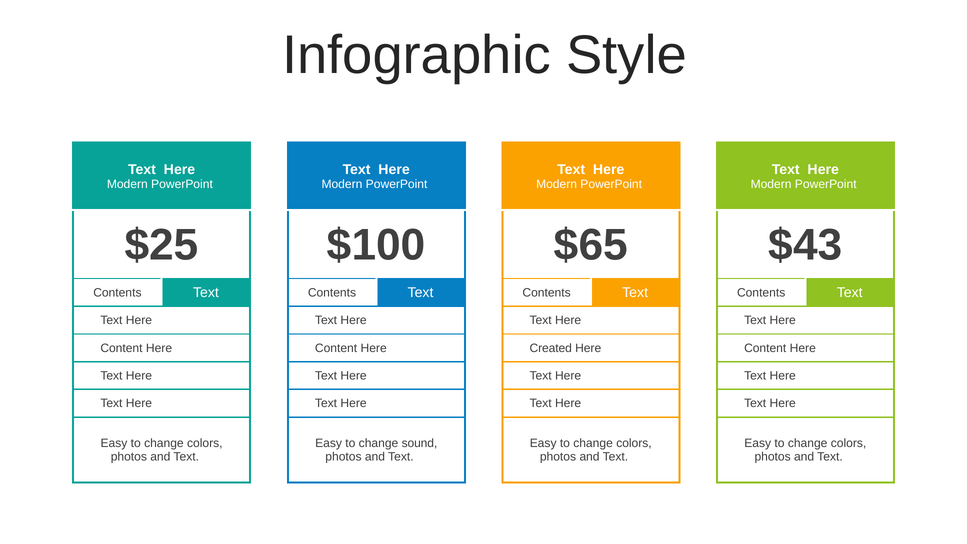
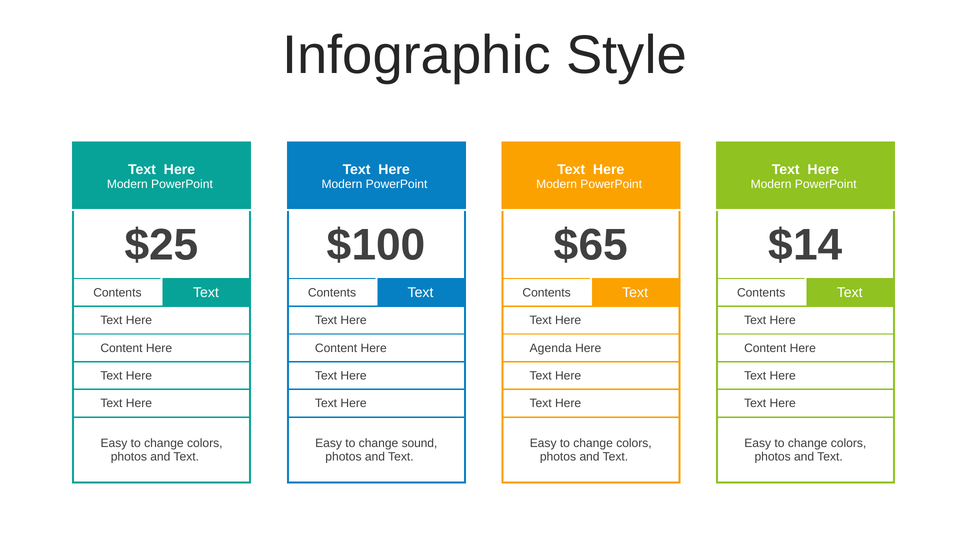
$43: $43 -> $14 (805, 245)
Created: Created -> Agenda (551, 348)
